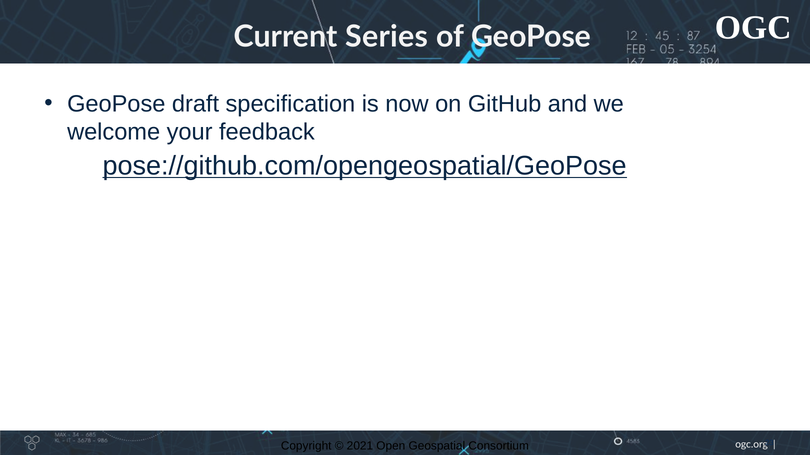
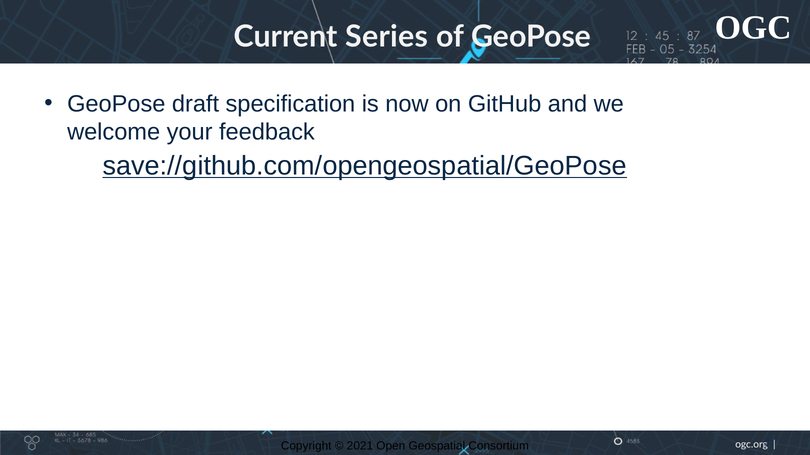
pose://github.com/opengeospatial/GeoPose: pose://github.com/opengeospatial/GeoPose -> save://github.com/opengeospatial/GeoPose (365, 166)
